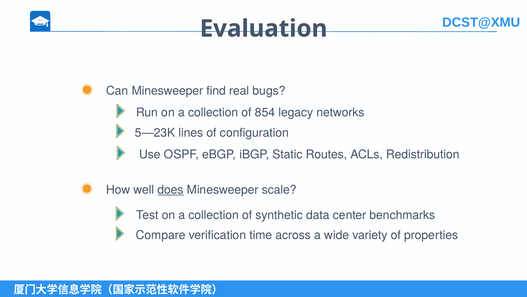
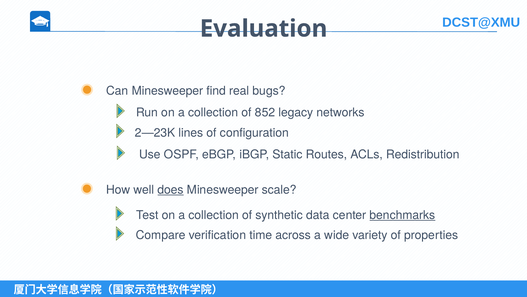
854: 854 -> 852 (265, 112)
5—23K: 5—23K -> 2—23K (155, 132)
benchmarks underline: none -> present (402, 215)
